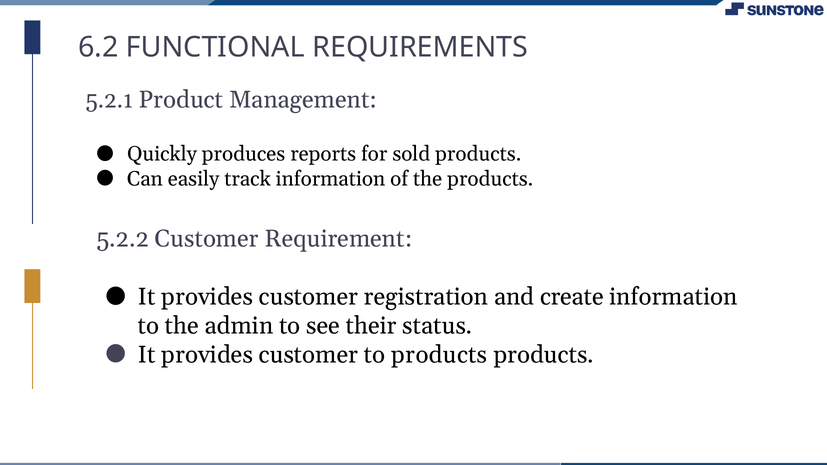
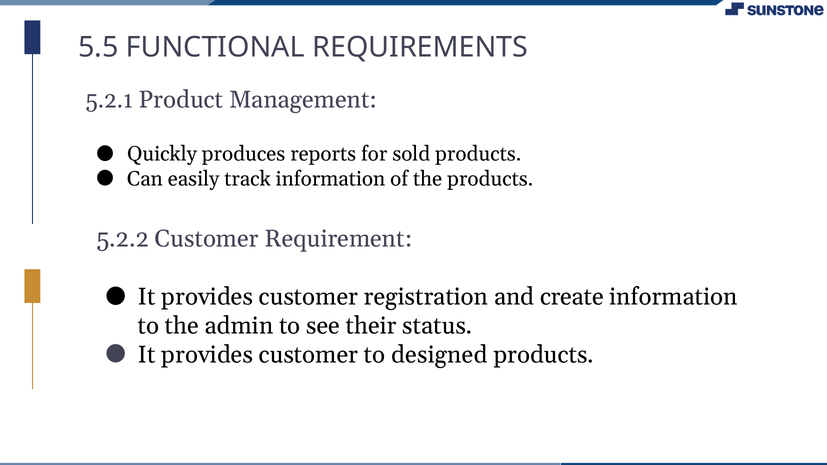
6.2: 6.2 -> 5.5 (98, 47)
to products: products -> designed (439, 355)
